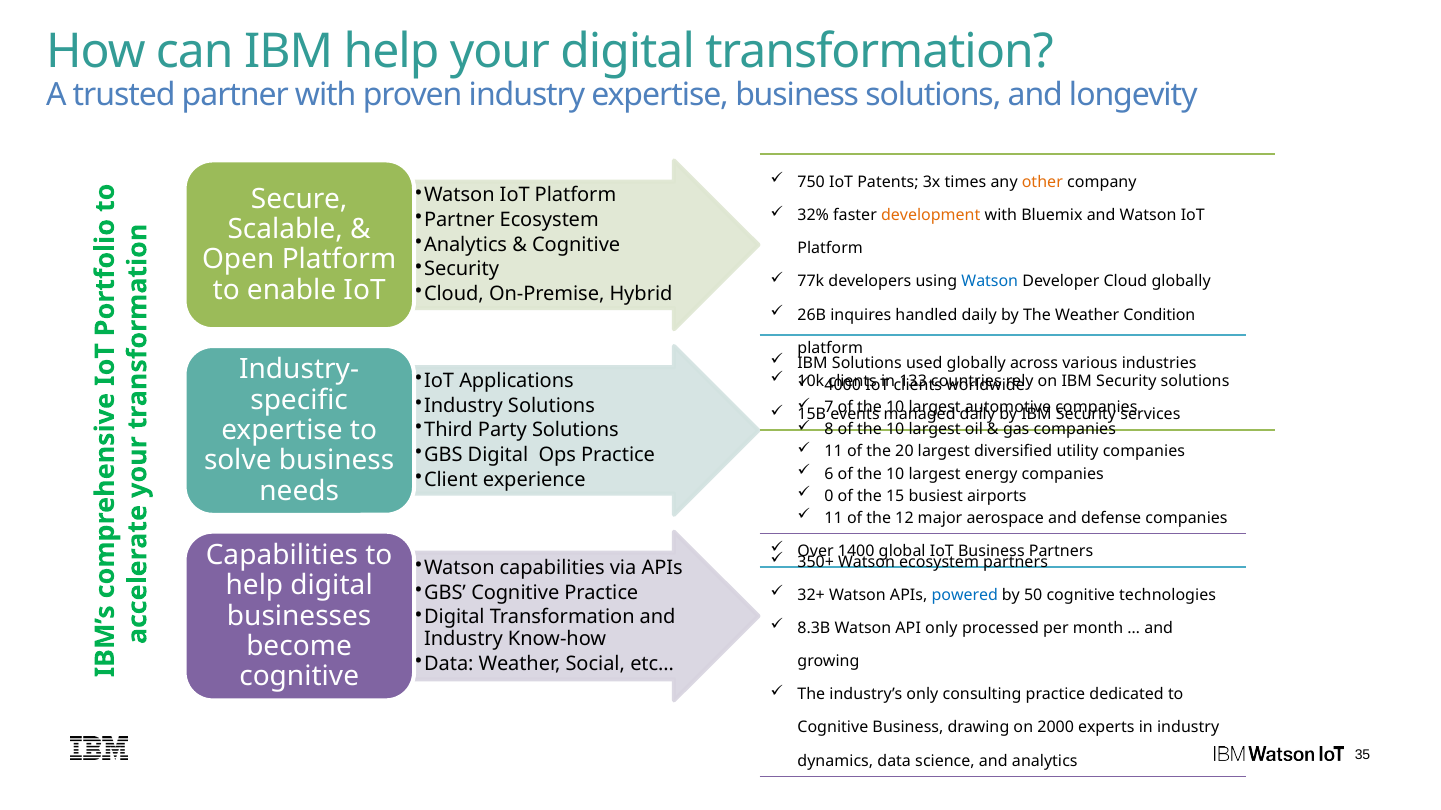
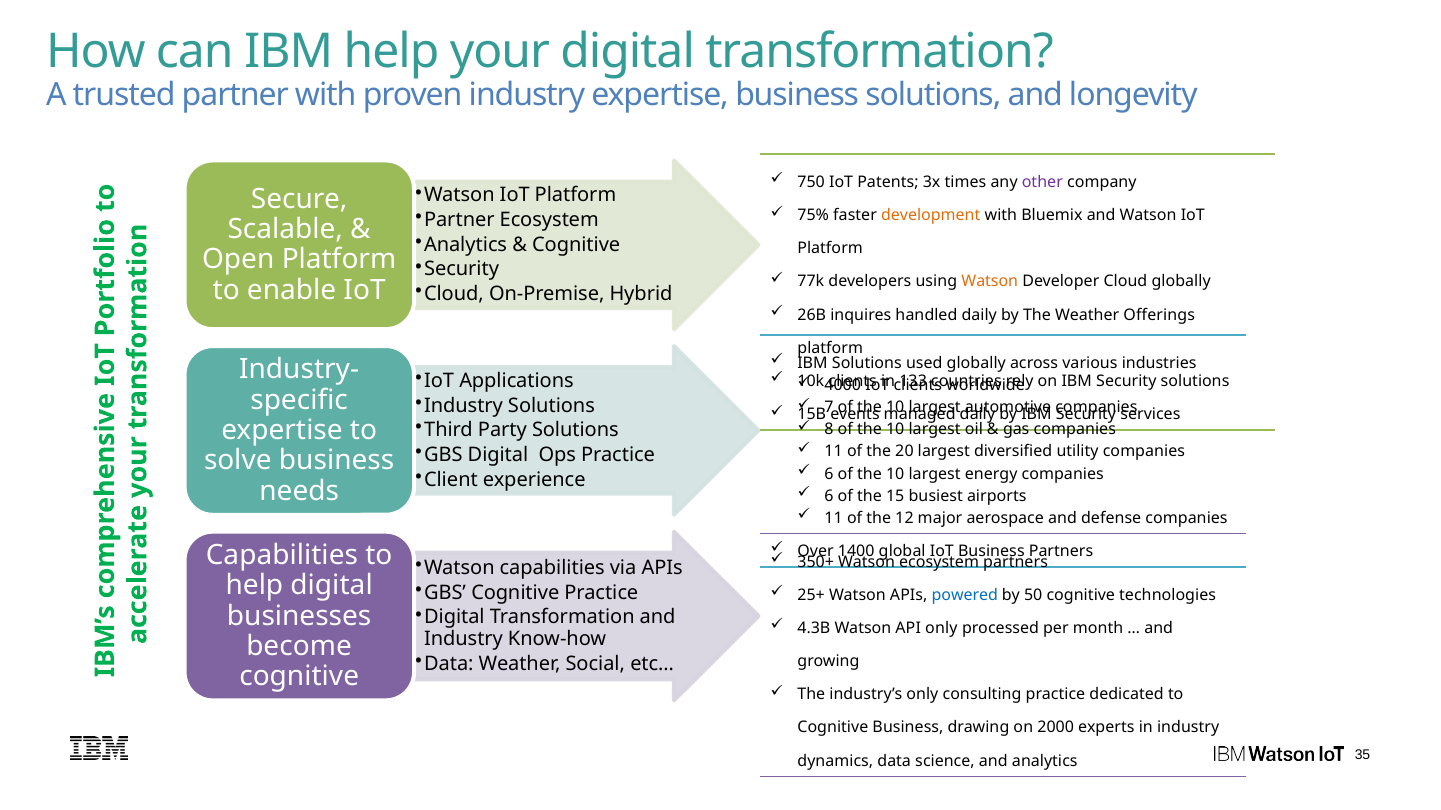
other colour: orange -> purple (1042, 182)
32%: 32% -> 75% (813, 215)
Watson colour: blue -> orange (990, 282)
Condition: Condition -> Offerings (1159, 315)
0: 0 -> 6 (829, 496)
32+: 32+ -> 25+ (811, 595)
8.3B: 8.3B -> 4.3B (814, 629)
